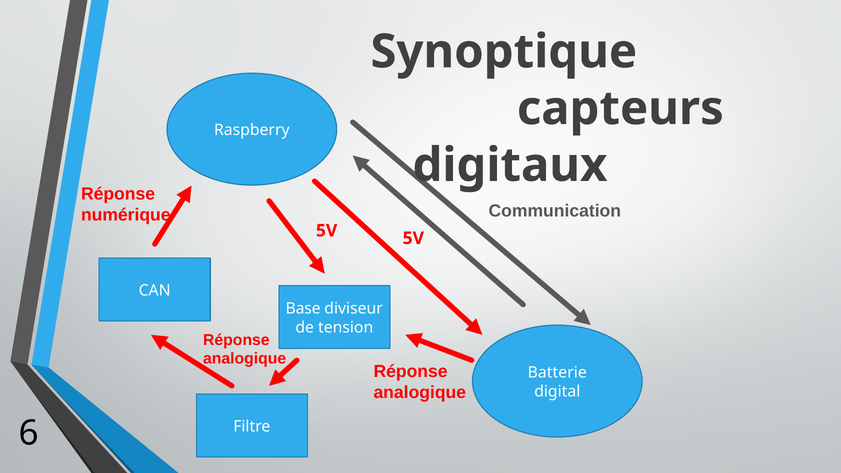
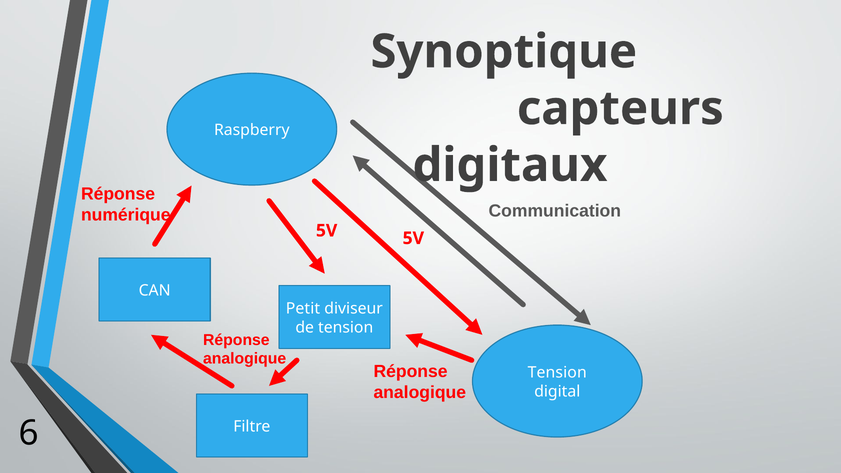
Base: Base -> Petit (303, 309)
Batterie: Batterie -> Tension (557, 373)
